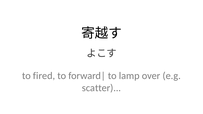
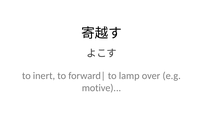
fired: fired -> inert (44, 76)
scatter: scatter -> motive (102, 88)
